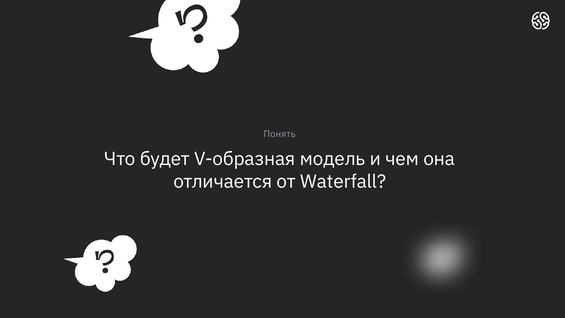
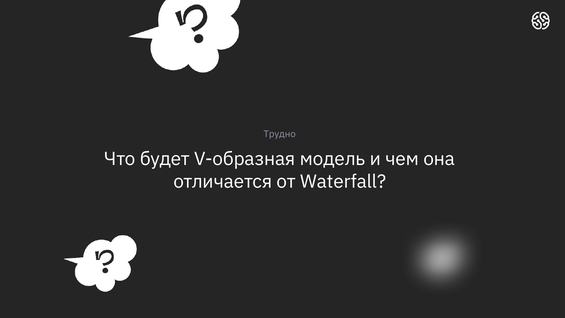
Понять: Понять -> Трудно (280, 134)
